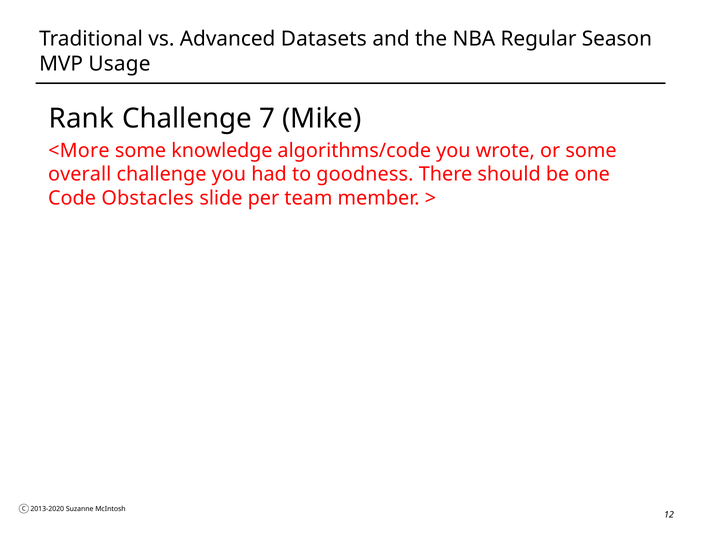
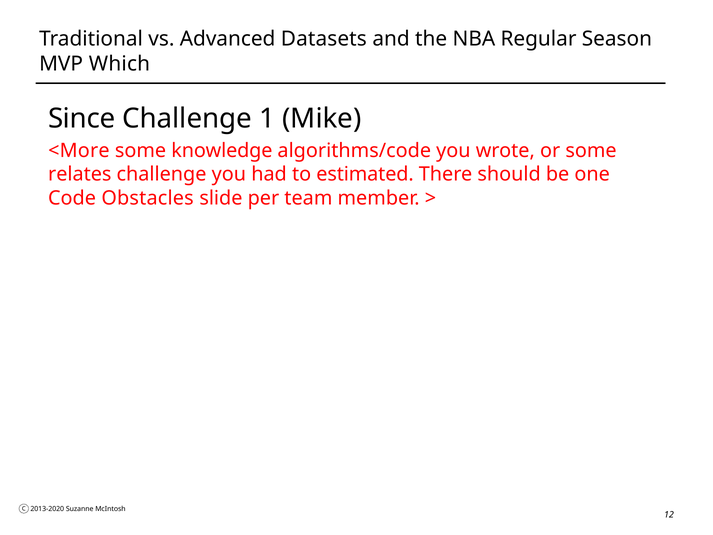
Usage: Usage -> Which (119, 64)
Rank: Rank -> Since (82, 119)
7: 7 -> 1 (267, 119)
overall: overall -> relates (80, 174)
goodness: goodness -> estimated (365, 174)
